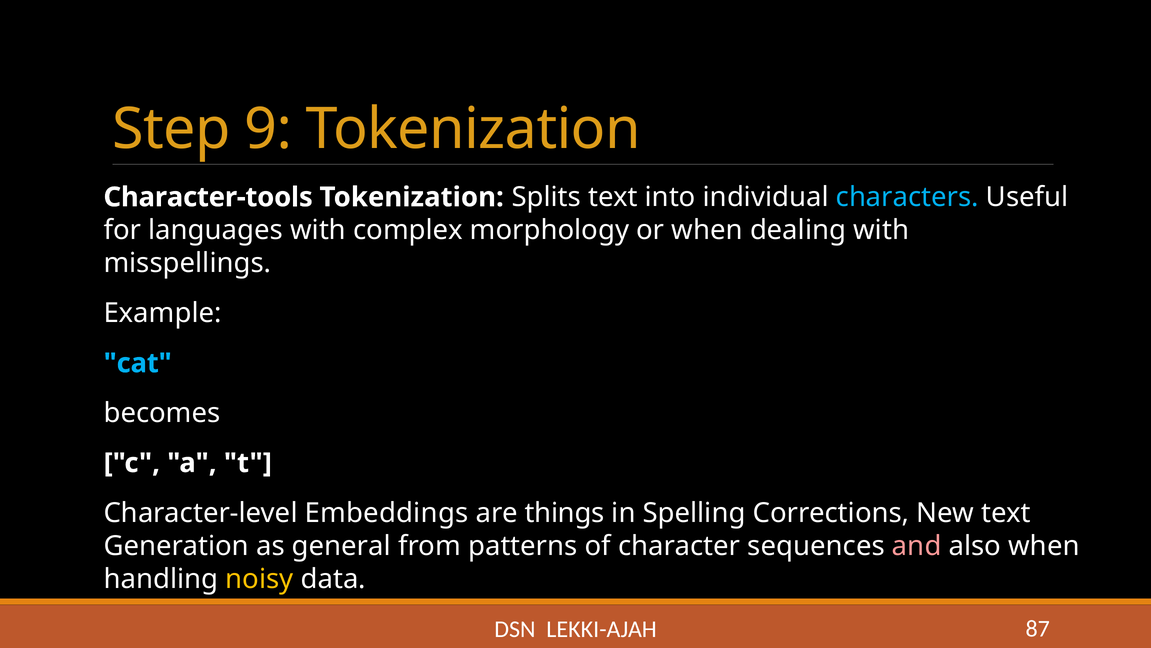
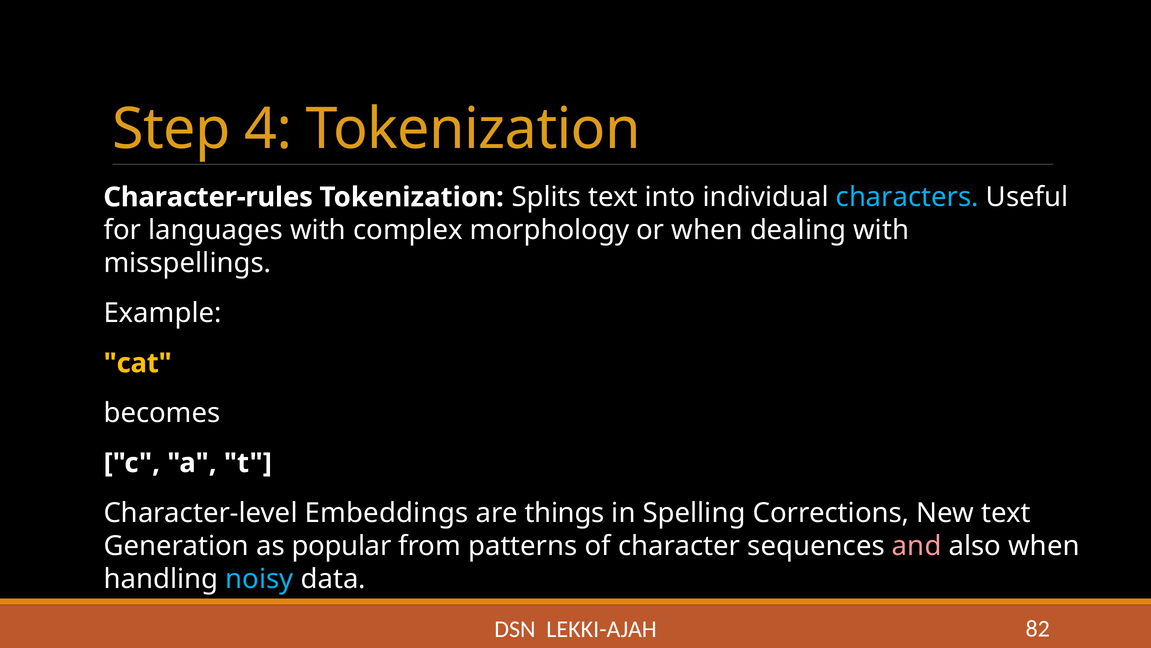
9: 9 -> 4 (268, 129)
Character-tools: Character-tools -> Character-rules (208, 197)
cat colour: light blue -> yellow (138, 363)
general: general -> popular (342, 546)
noisy colour: yellow -> light blue (259, 579)
87: 87 -> 82 (1038, 628)
